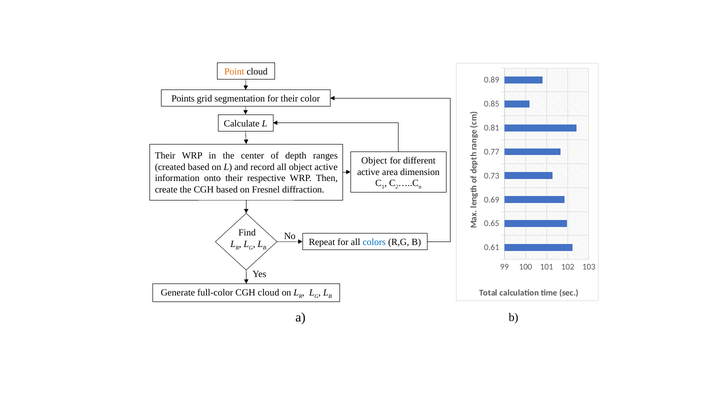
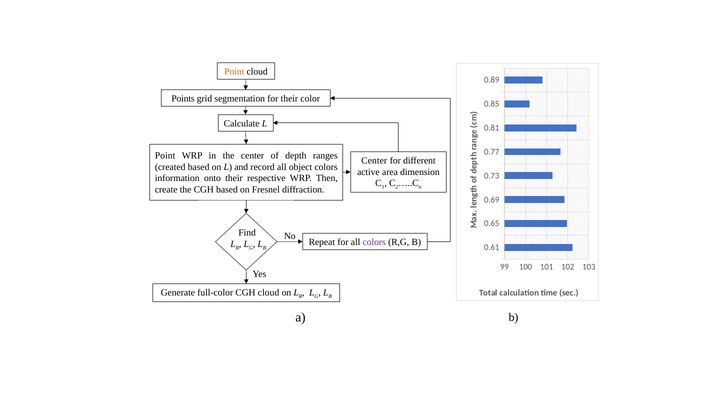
Their: Their -> Point (165, 156)
Object: Object -> Center (374, 161)
object active: active -> colors (326, 167)
colors colour: blue -> purple (374, 242)
